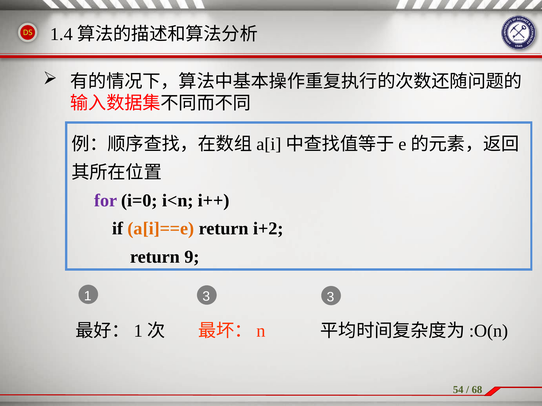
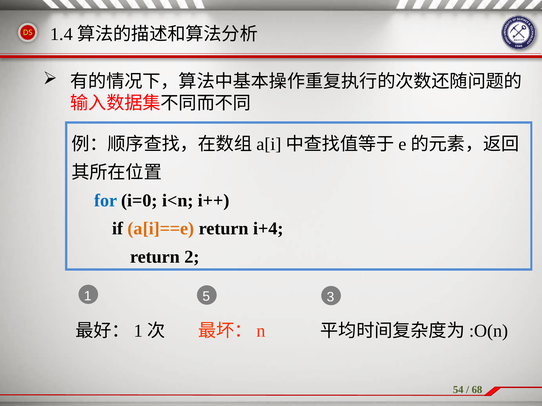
for colour: purple -> blue (106, 201)
i+2: i+2 -> i+4 (268, 229)
9: 9 -> 2 (192, 257)
1 3: 3 -> 5 (206, 297)
